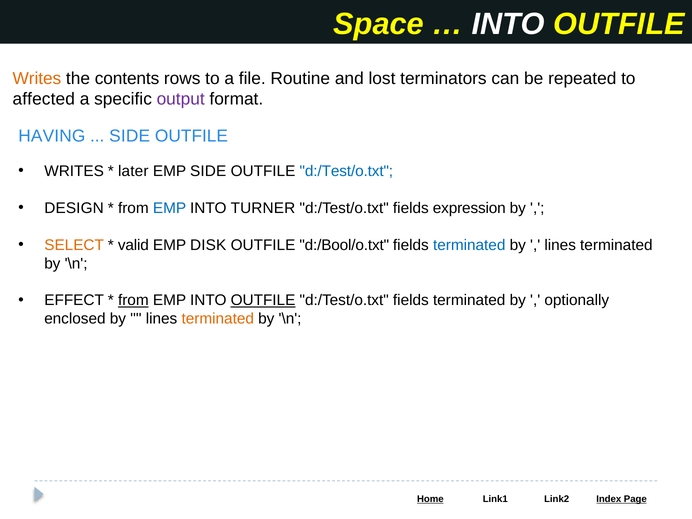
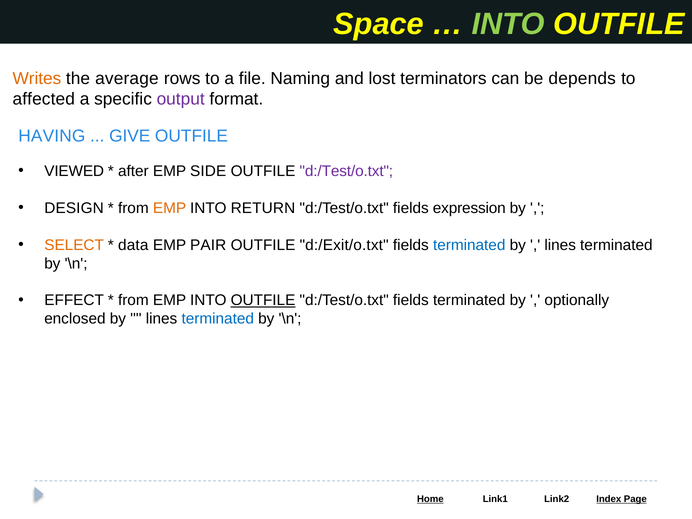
INTO colour: white -> light green (508, 24)
contents: contents -> average (127, 78)
Routine: Routine -> Naming (300, 78)
repeated: repeated -> depends (582, 78)
SIDE: SIDE -> GIVE (130, 136)
WRITES: WRITES -> VIEWED (74, 171)
later: later -> after (133, 171)
d:/Test/o.txt colour: blue -> purple (346, 171)
EMP colour: blue -> orange (170, 208)
TURNER: TURNER -> RETURN (263, 208)
valid: valid -> data (133, 245)
DISK: DISK -> PAIR (208, 245)
d:/Bool/o.txt: d:/Bool/o.txt -> d:/Exit/o.txt (344, 245)
from underline: present -> none (133, 300)
terminated colour: orange -> blue (218, 319)
